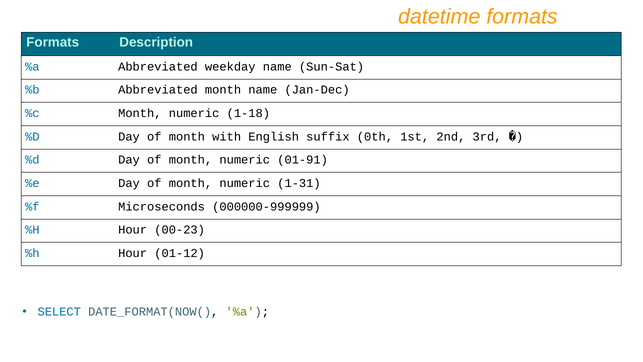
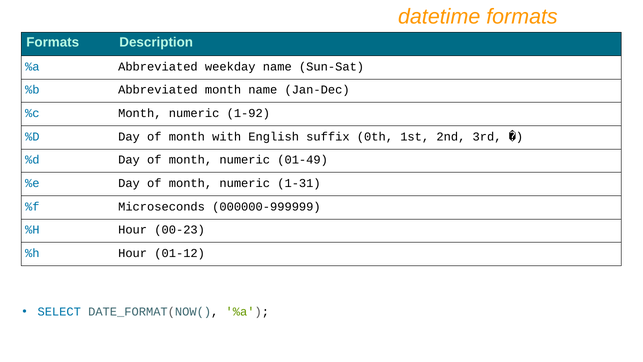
1-18: 1-18 -> 1-92 (248, 113)
01-91: 01-91 -> 01-49 (303, 160)
